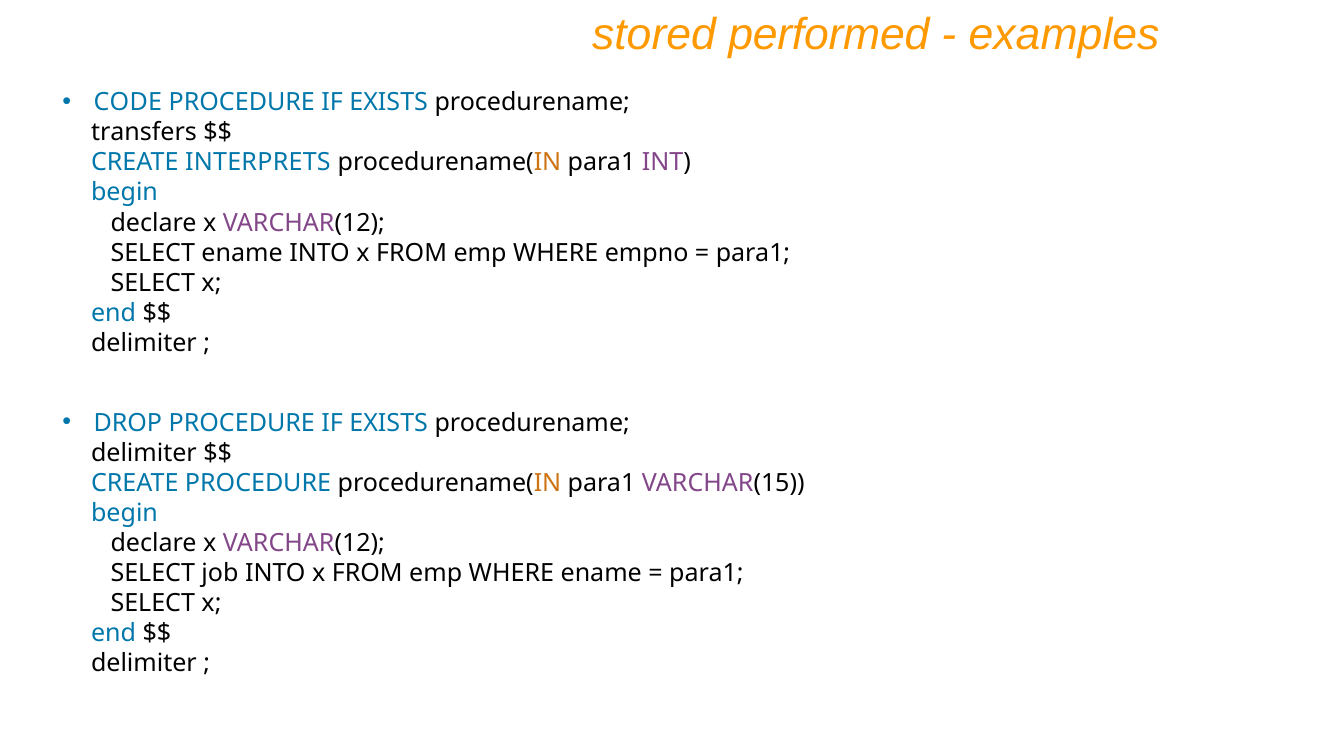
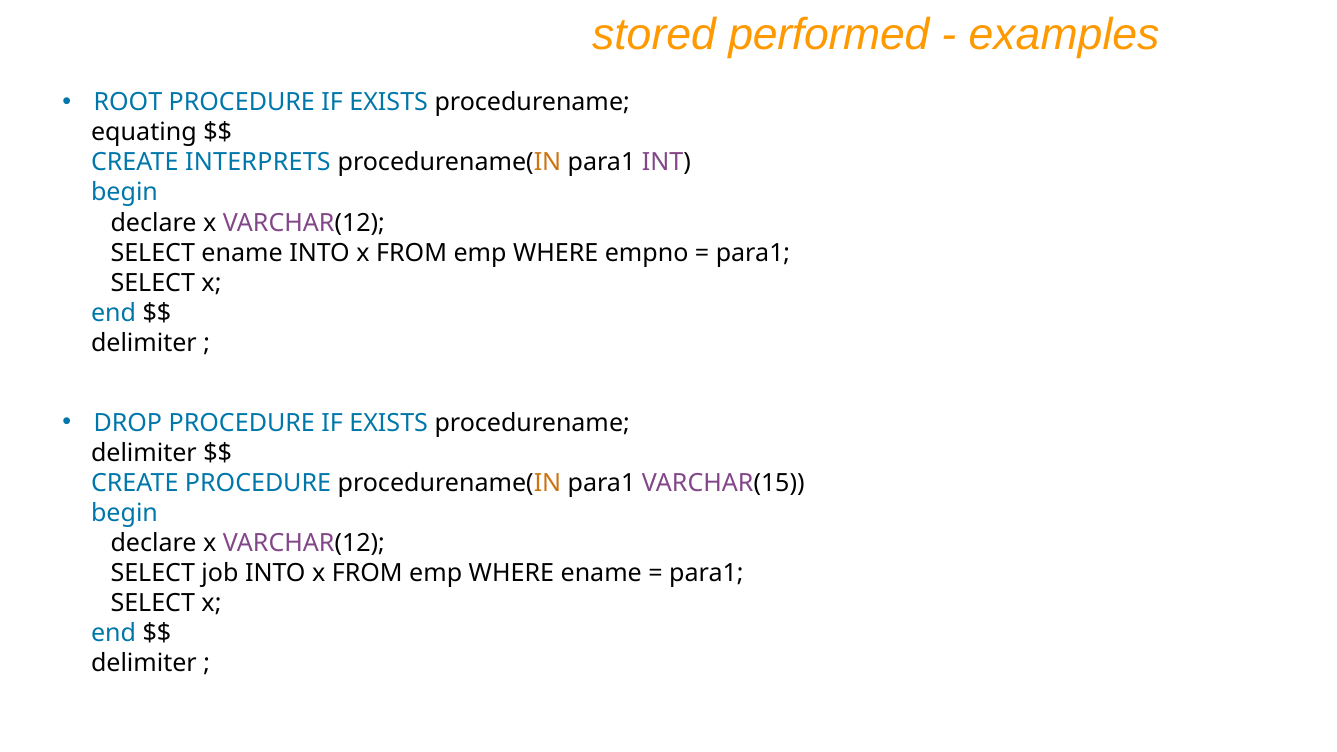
CODE: CODE -> ROOT (128, 102)
transfers: transfers -> equating (144, 133)
